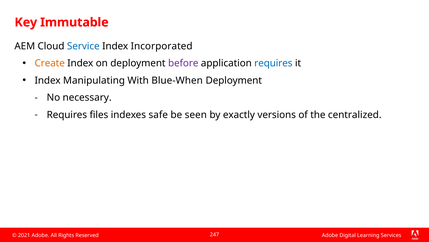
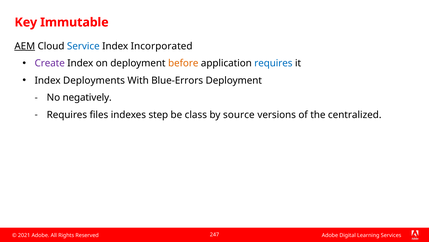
AEM underline: none -> present (25, 46)
Create colour: orange -> purple (50, 63)
before colour: purple -> orange (183, 63)
Manipulating: Manipulating -> Deployments (94, 80)
Blue-When: Blue-When -> Blue-Errors (177, 80)
necessary: necessary -> negatively (87, 97)
safe: safe -> step (158, 115)
seen: seen -> class (196, 115)
exactly: exactly -> source (239, 115)
